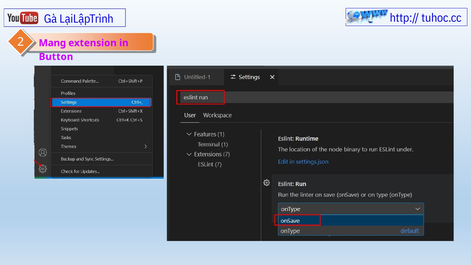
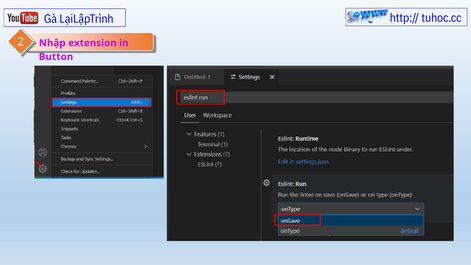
Mang: Mang -> Nhập (52, 43)
